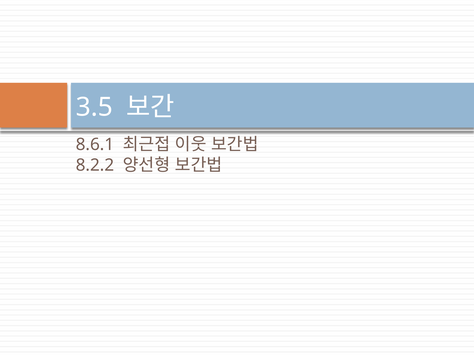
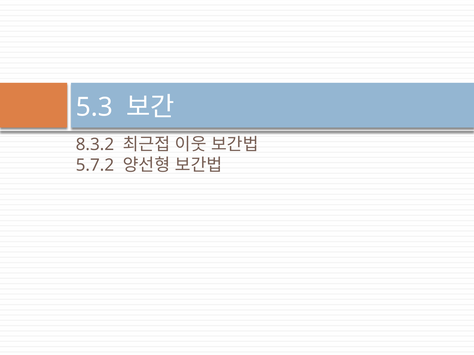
3.5: 3.5 -> 5.3 (94, 107)
8.6.1: 8.6.1 -> 8.3.2 (95, 145)
8.2.2: 8.2.2 -> 5.7.2 (95, 165)
